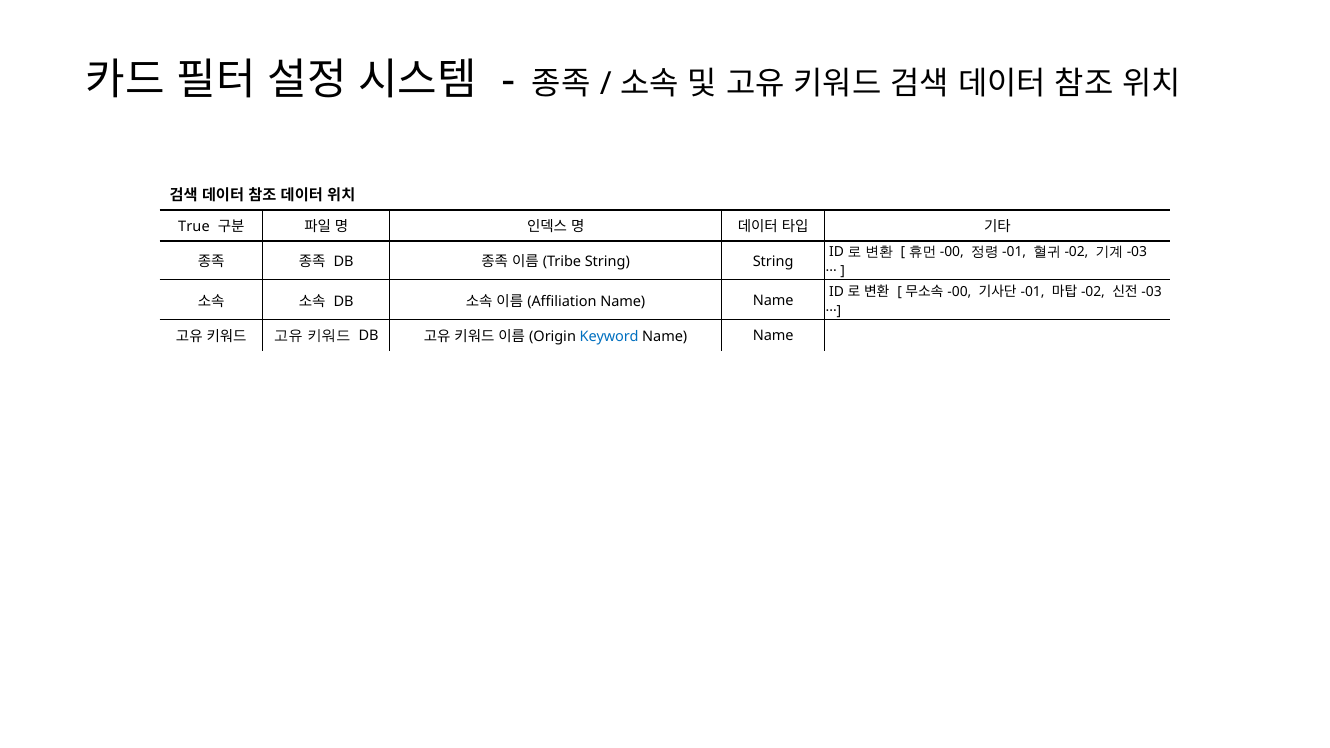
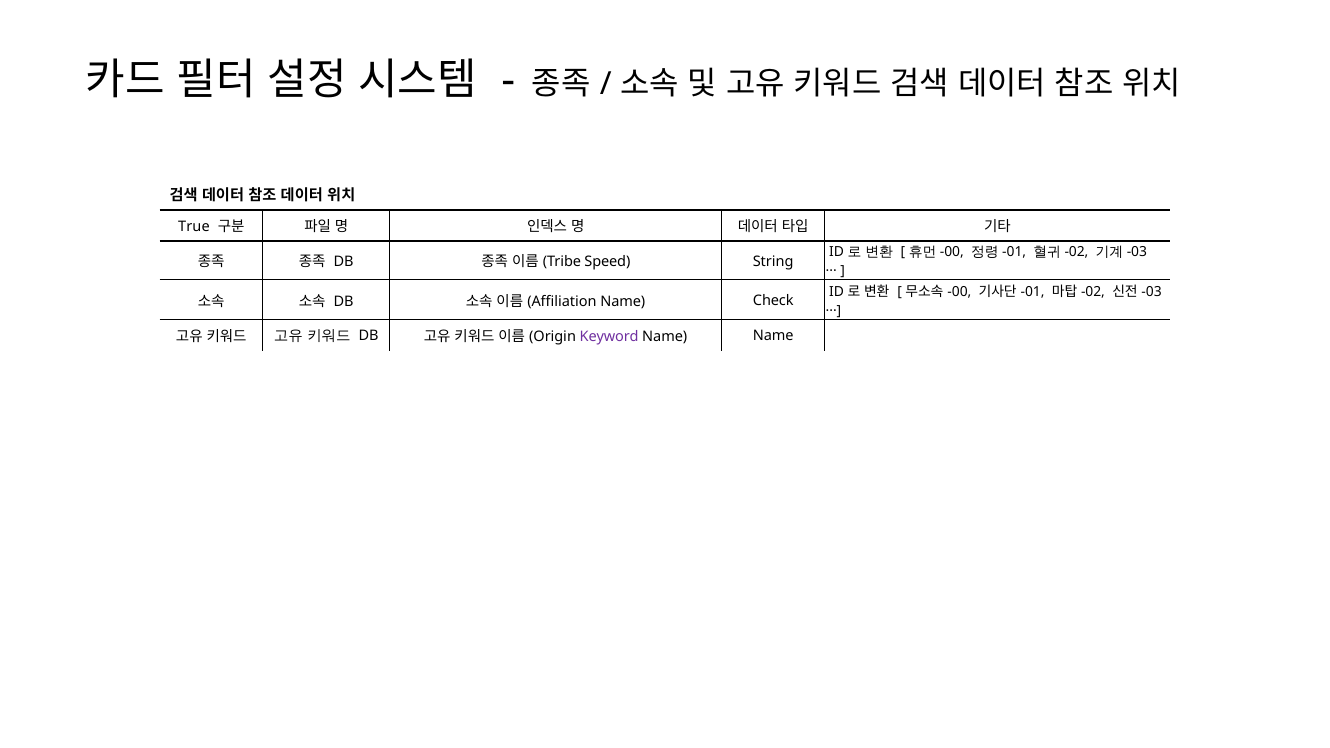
String: String -> Speed (607, 262)
Name: Name -> Check (773, 301)
Keyword colour: blue -> purple (609, 337)
